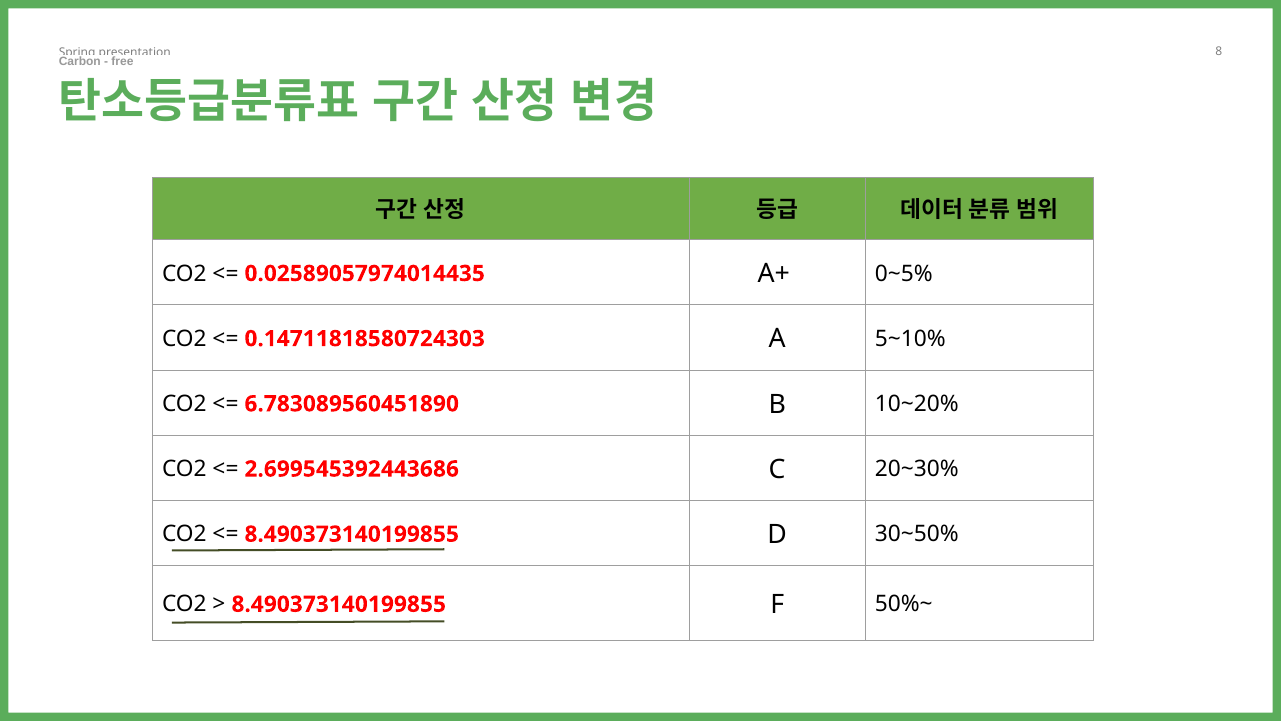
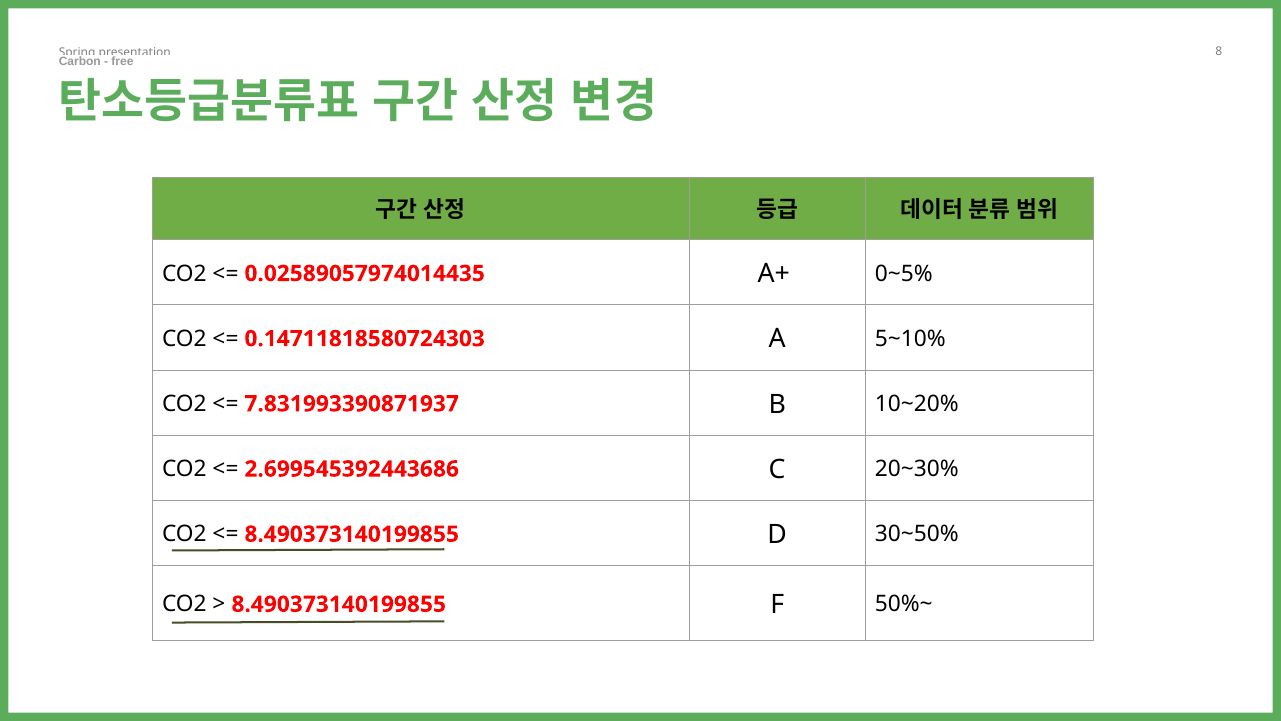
6.783089560451890: 6.783089560451890 -> 7.831993390871937 (352, 404)
